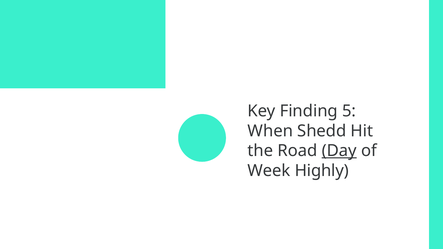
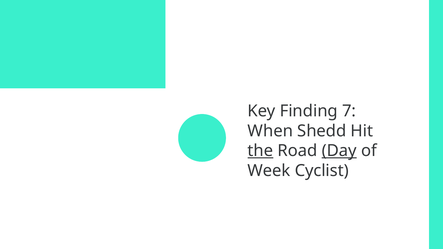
5: 5 -> 7 (349, 111)
the underline: none -> present (260, 151)
Highly: Highly -> Cyclist (322, 171)
